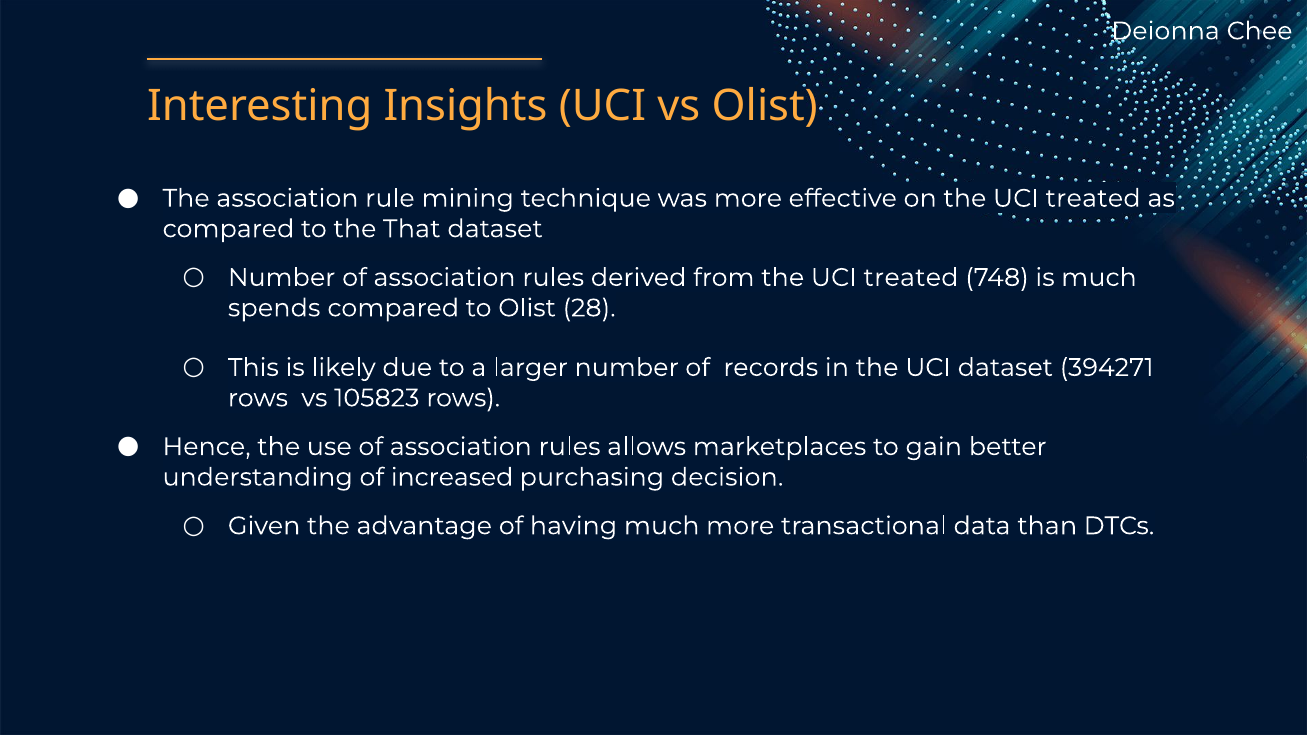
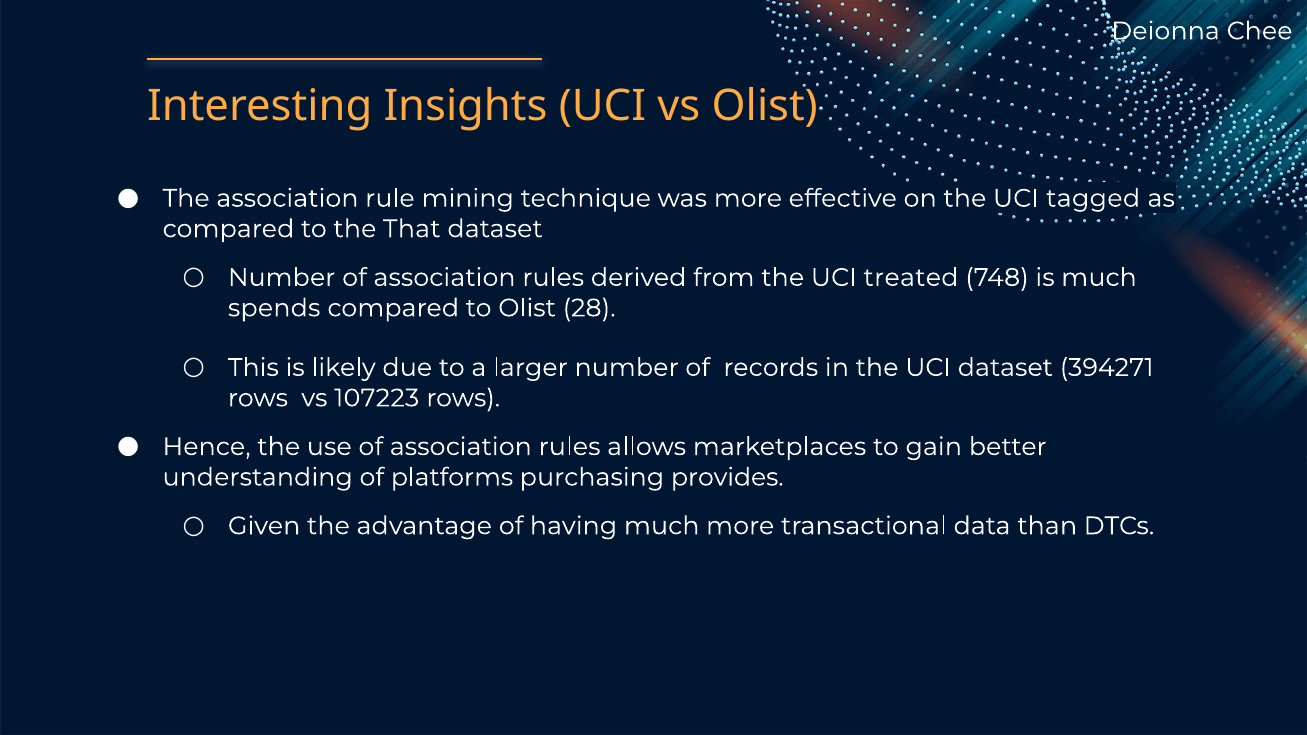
on the UCI treated: treated -> tagged (1093, 198)
105823: 105823 -> 107223 (377, 398)
increased: increased -> platforms (452, 477)
decision: decision -> provides (727, 477)
